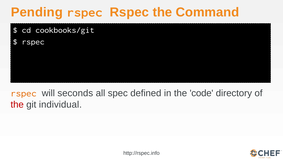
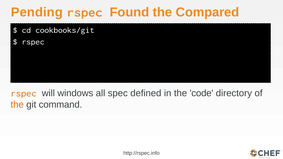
Rspec: Rspec -> Found (129, 12)
Command: Command -> Compared (207, 12)
seconds: seconds -> windows (75, 93)
the colour: red -> orange (17, 105)
individual: individual -> command (60, 105)
